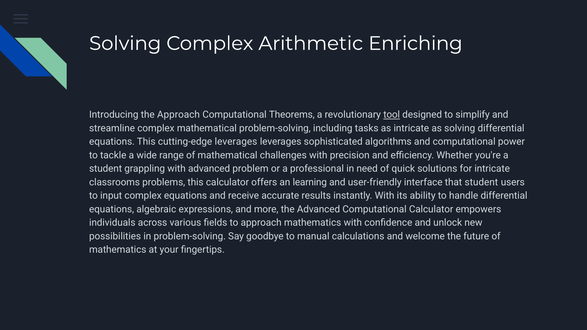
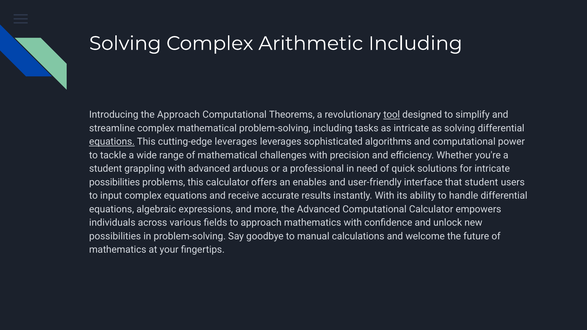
Arithmetic Enriching: Enriching -> Including (415, 43)
equations underline: none -> present (112, 142)
problem: problem -> arduous (250, 169)
classrooms: classrooms -> possibilities (115, 182)
learning: learning -> enables (310, 182)
